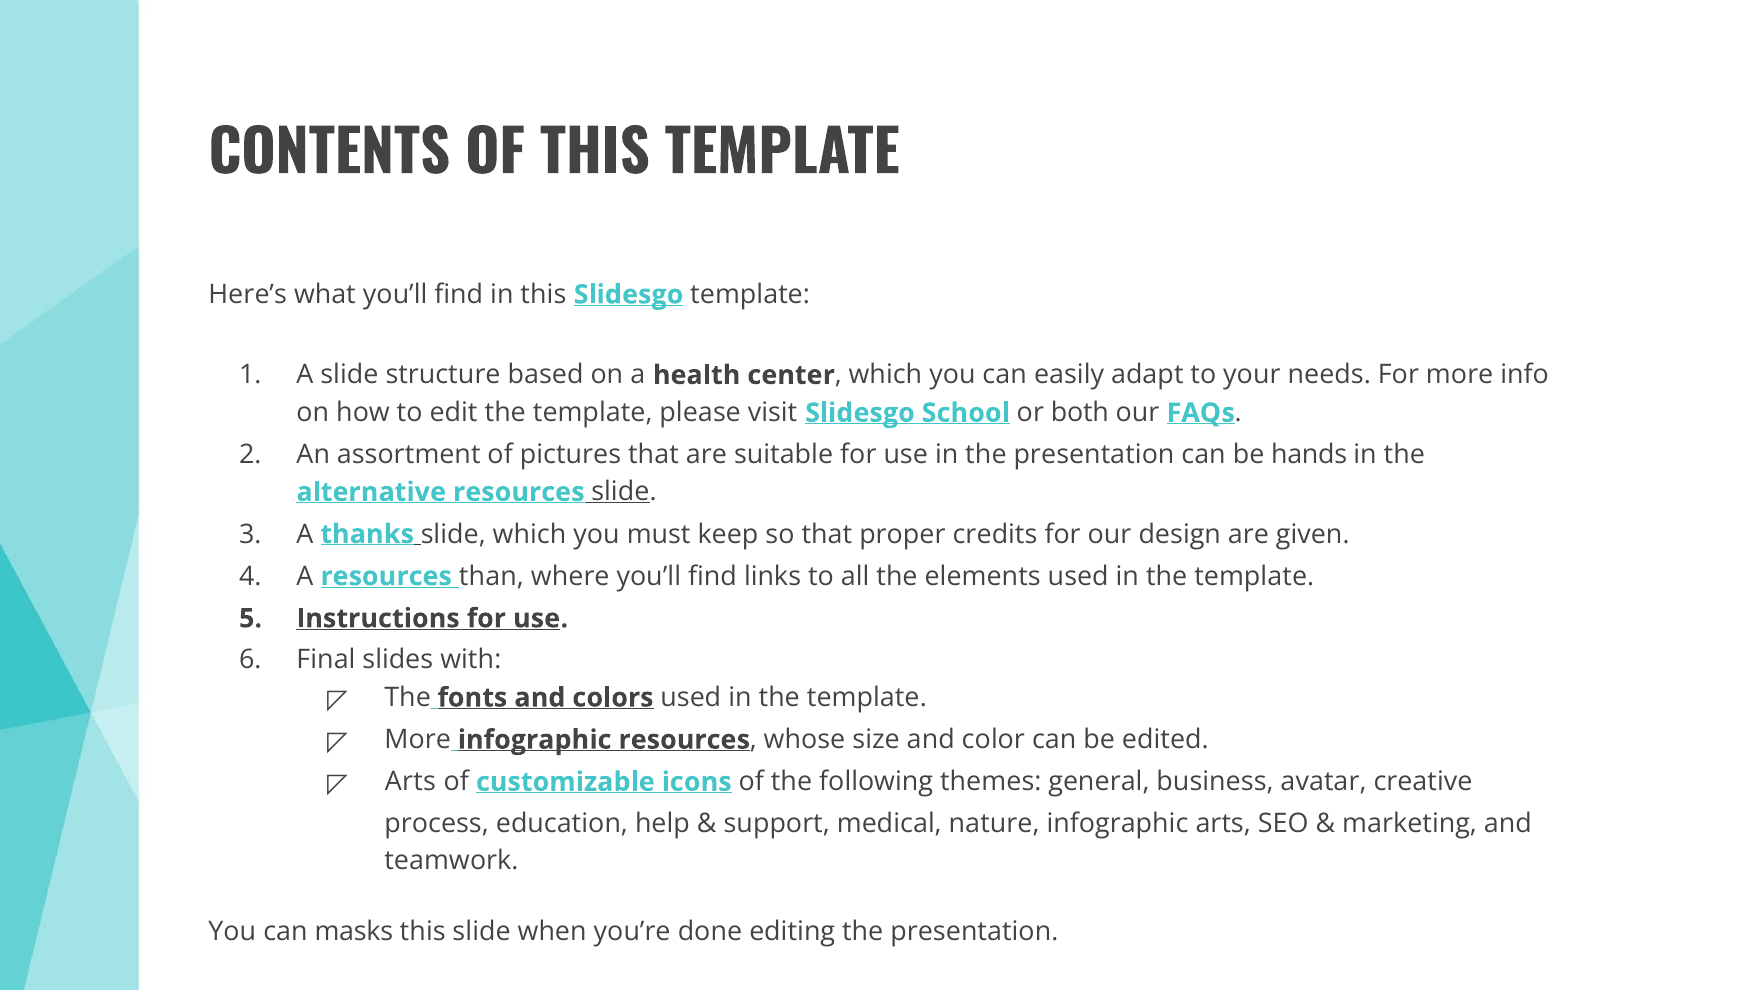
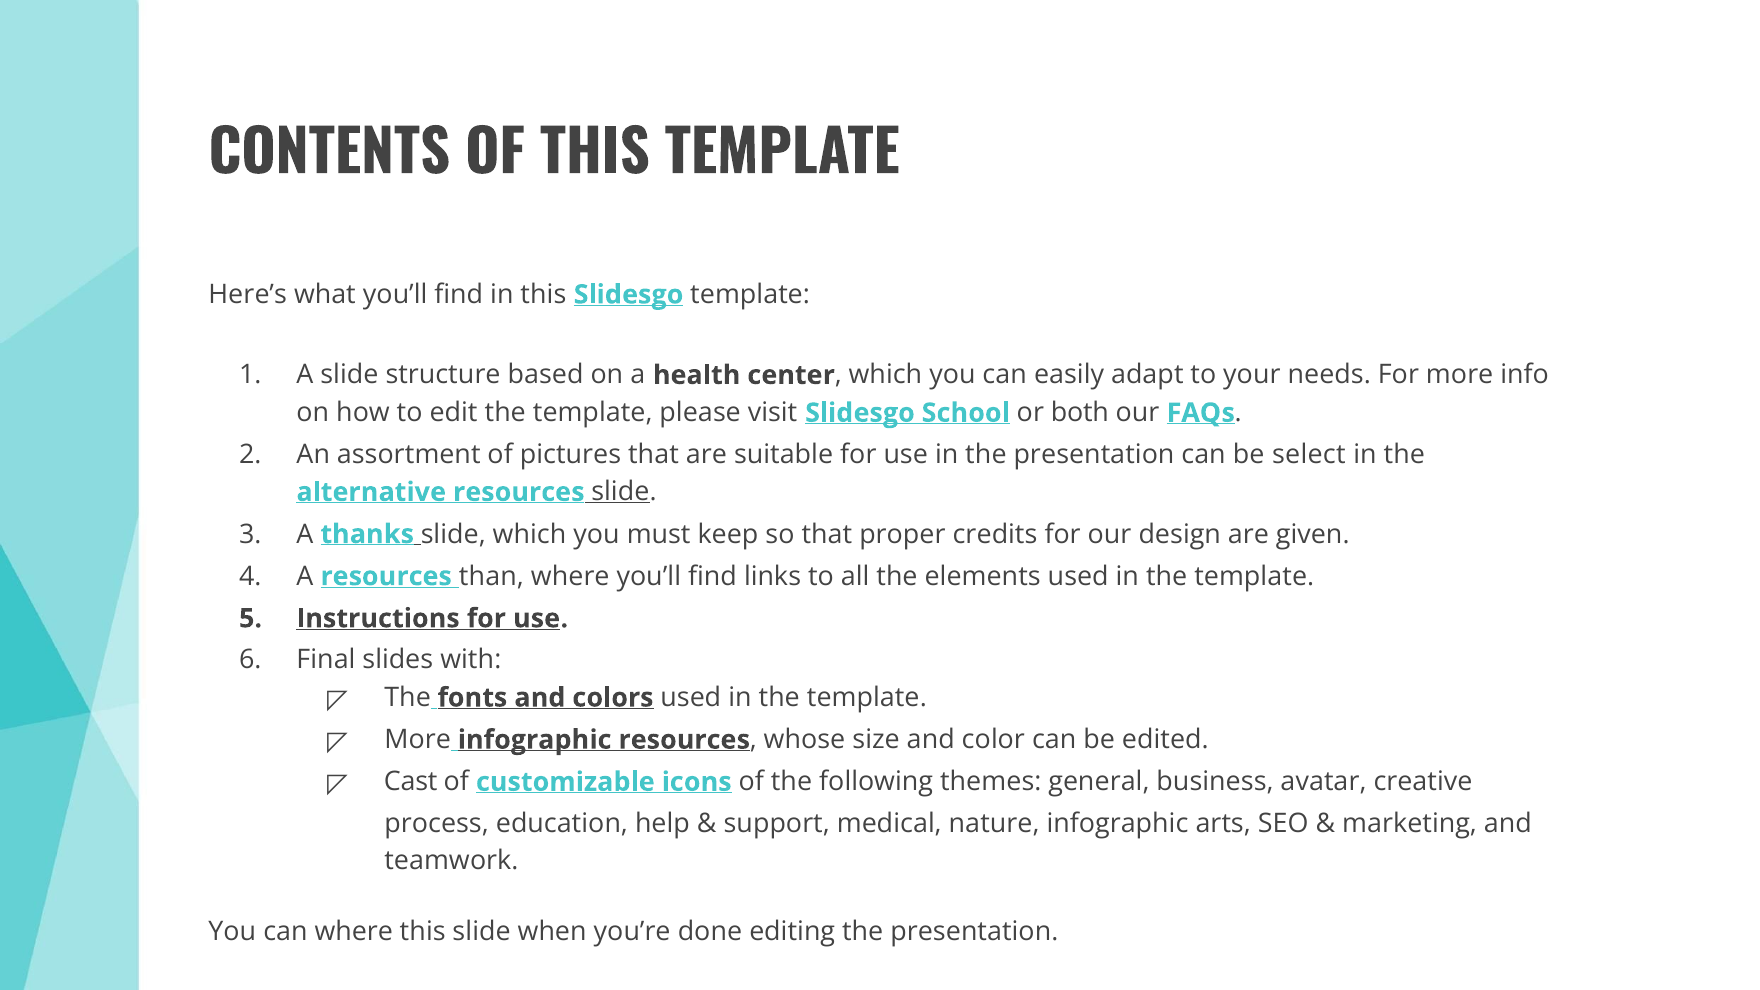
hands: hands -> select (1309, 454)
Arts: Arts -> Cast (411, 782)
can masks: masks -> where (354, 932)
